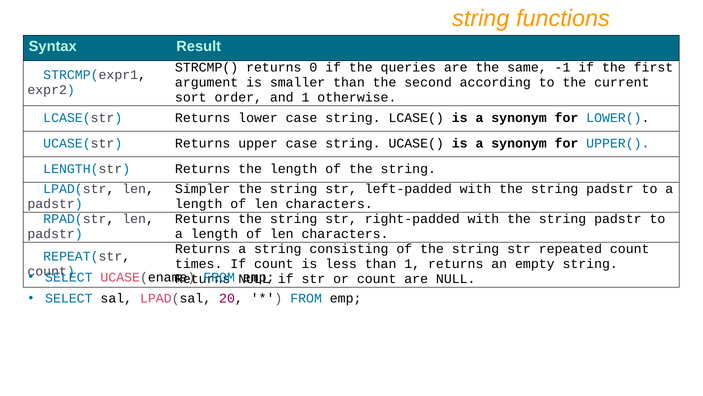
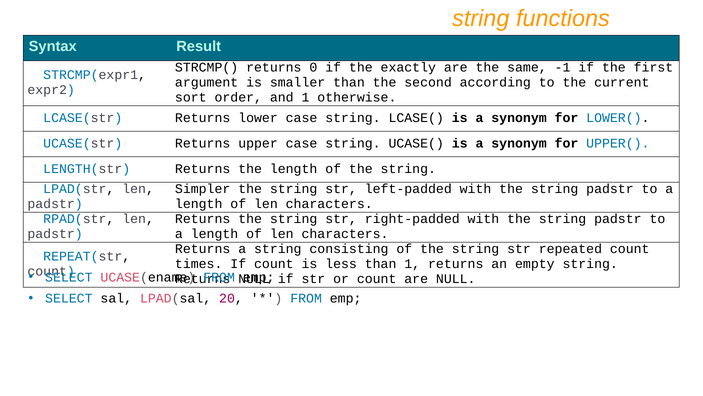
queries: queries -> exactly (408, 67)
